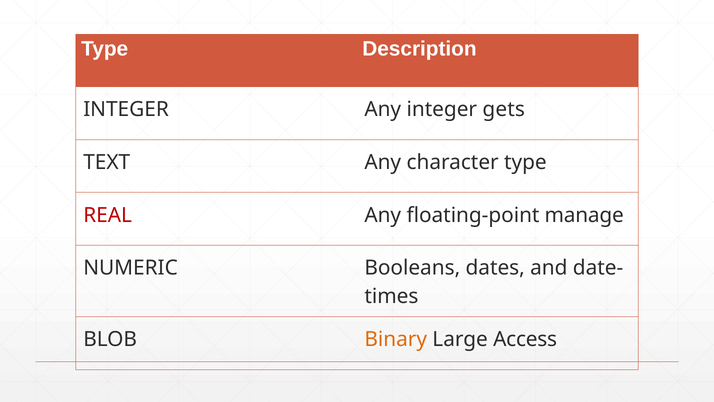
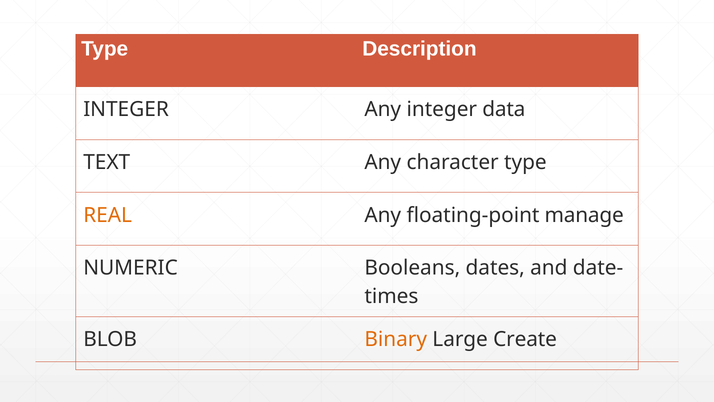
gets: gets -> data (504, 109)
REAL colour: red -> orange (108, 215)
Access: Access -> Create (525, 339)
